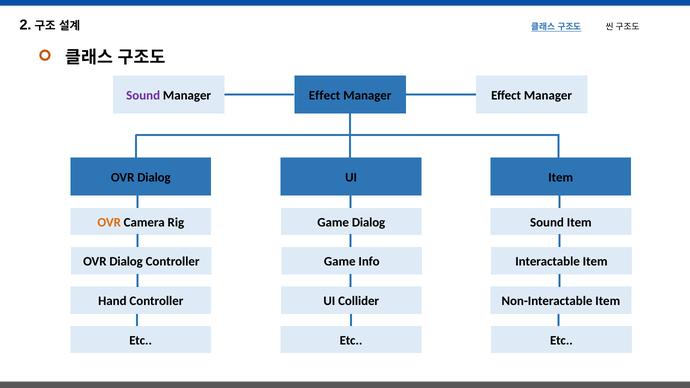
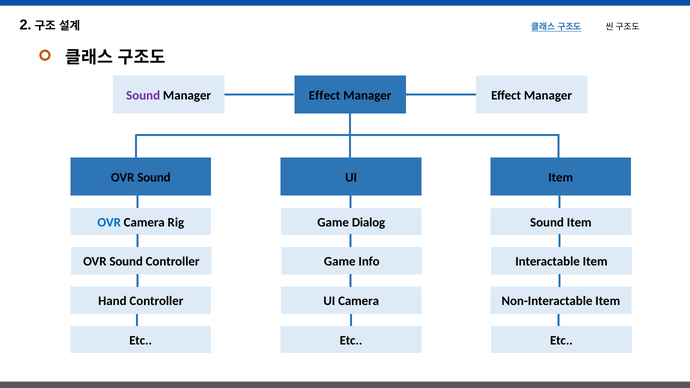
Dialog: Dialog -> Sound (154, 178)
OVR colour: orange -> blue (109, 222)
Dialog: Dialog -> Sound (126, 262)
UI Collider: Collider -> Camera (359, 301)
